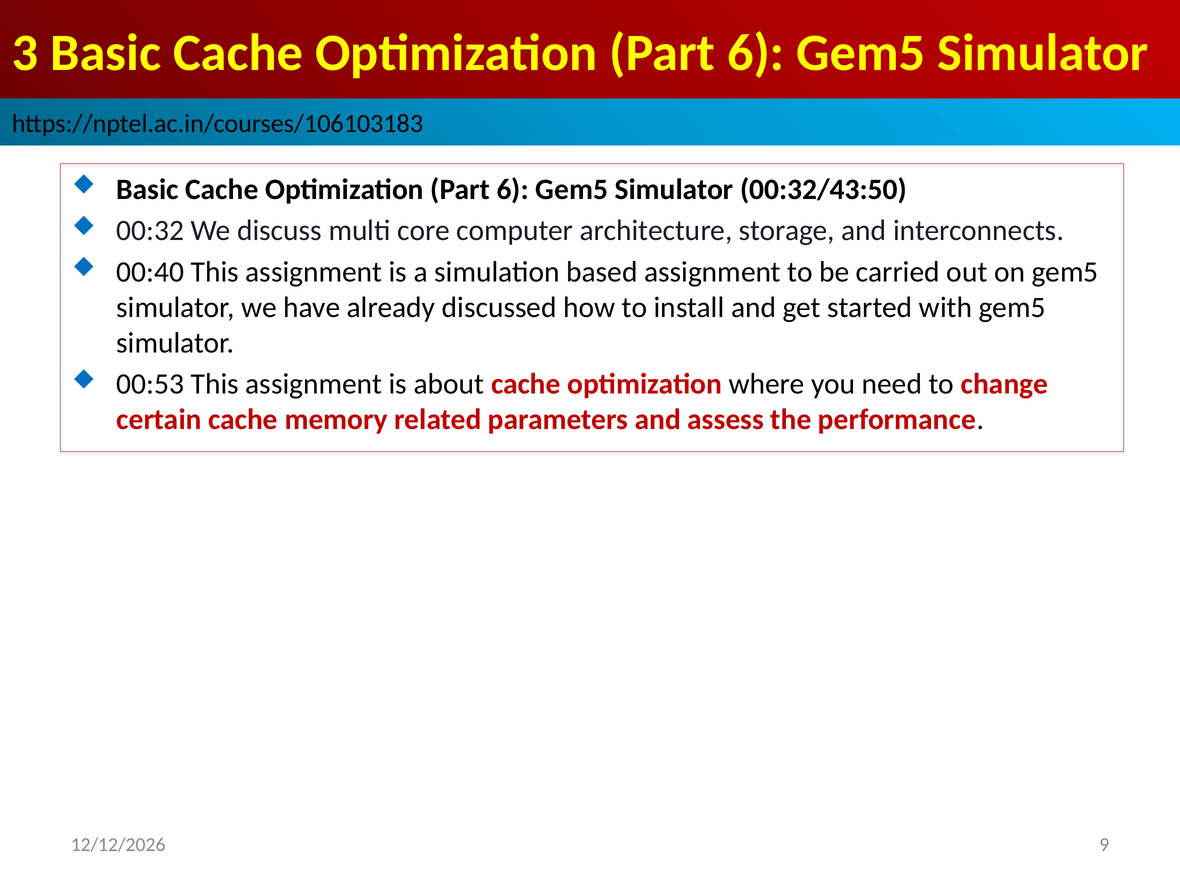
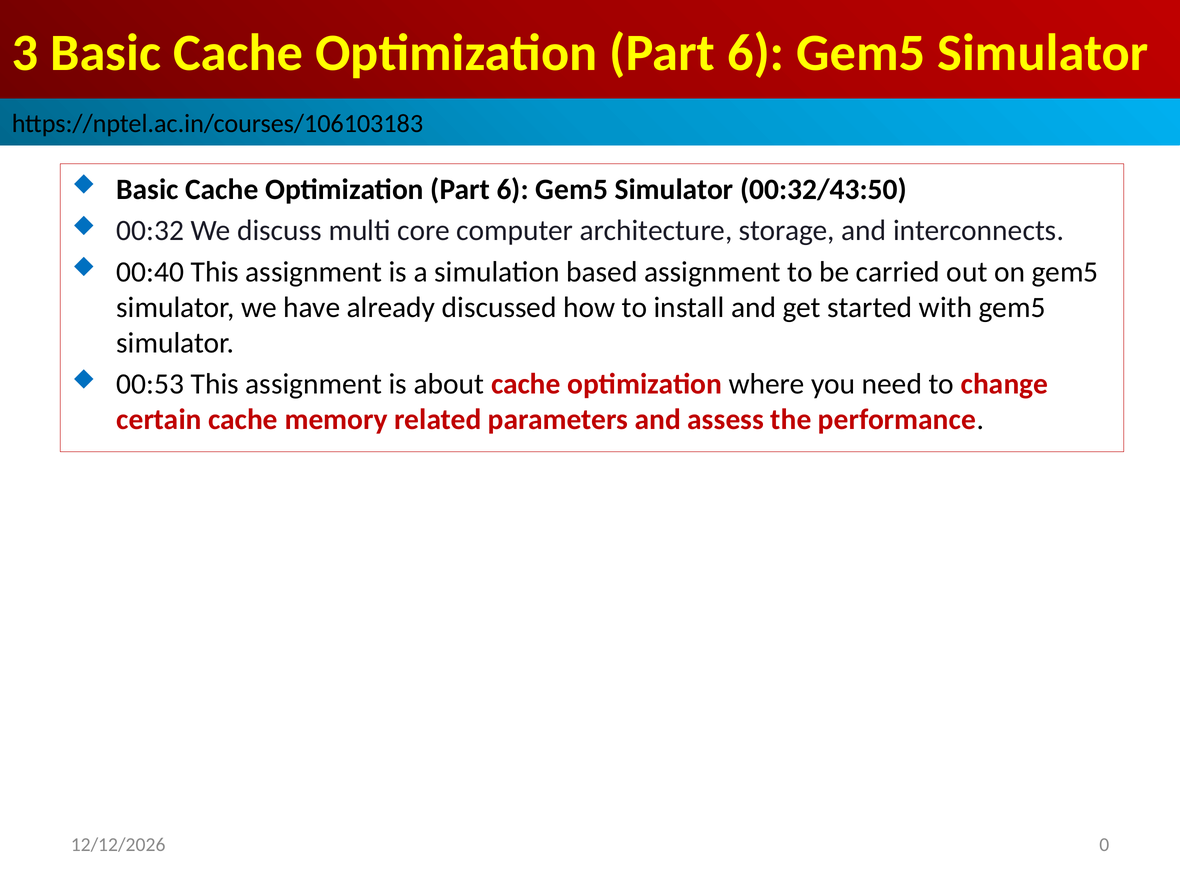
9: 9 -> 0 (1104, 845)
